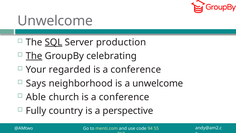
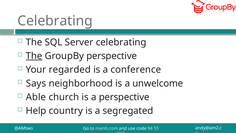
Unwelcome: Unwelcome -> Celebrating (55, 21)
SQL underline: present -> none (54, 42)
Server production: production -> celebrating (121, 42)
GroupBy celebrating: celebrating -> perspective (112, 56)
church is a conference: conference -> perspective (124, 97)
Fully: Fully -> Help (36, 111)
perspective: perspective -> segregated (128, 111)
